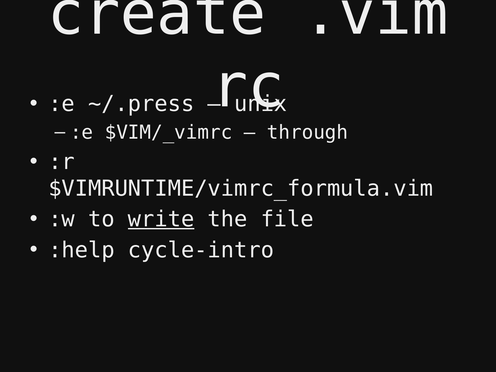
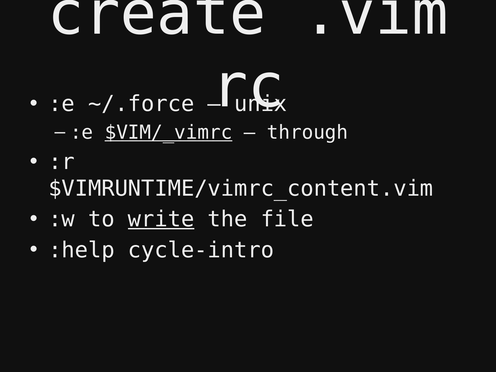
~/.press: ~/.press -> ~/.force (141, 104)
$VIM/_vimrc underline: none -> present (169, 133)
$VIMRUNTIME/vimrc_formula.vim: $VIMRUNTIME/vimrc_formula.vim -> $VIMRUNTIME/vimrc_content.vim (241, 188)
